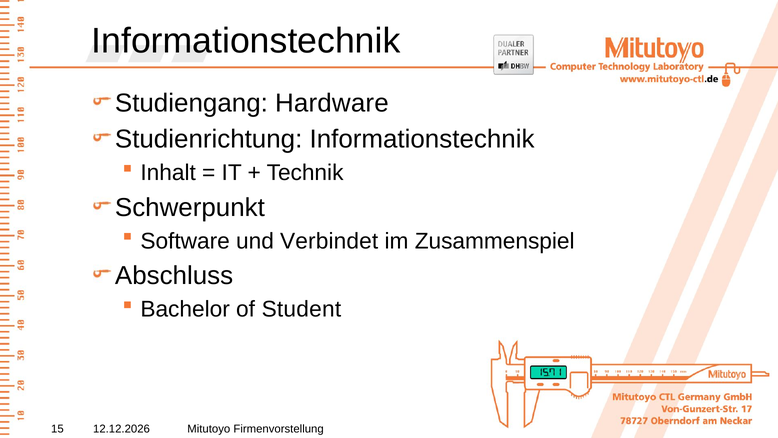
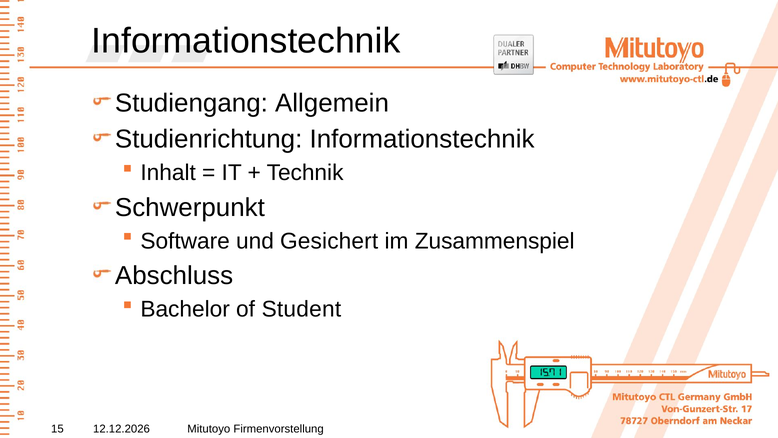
Hardware: Hardware -> Allgemein (332, 103)
Verbindet: Verbindet -> Gesichert (329, 241)
